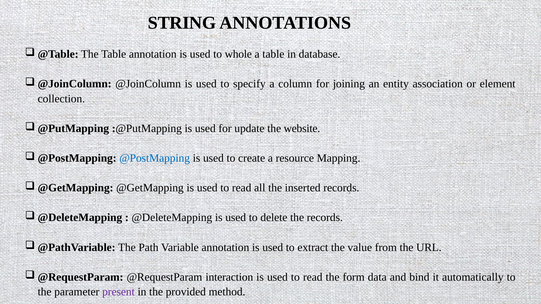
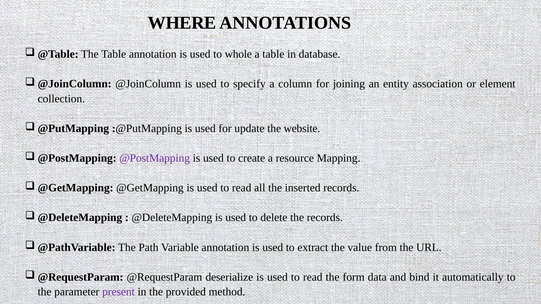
STRING: STRING -> WHERE (182, 23)
@PostMapping colour: blue -> purple (155, 158)
interaction: interaction -> deserialize (229, 277)
